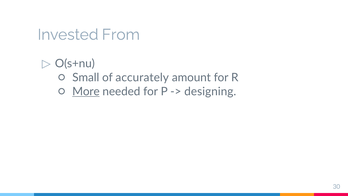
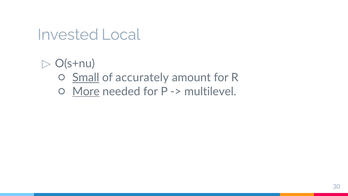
From: From -> Local (121, 35)
Small underline: none -> present (86, 77)
designing: designing -> multilevel (210, 91)
